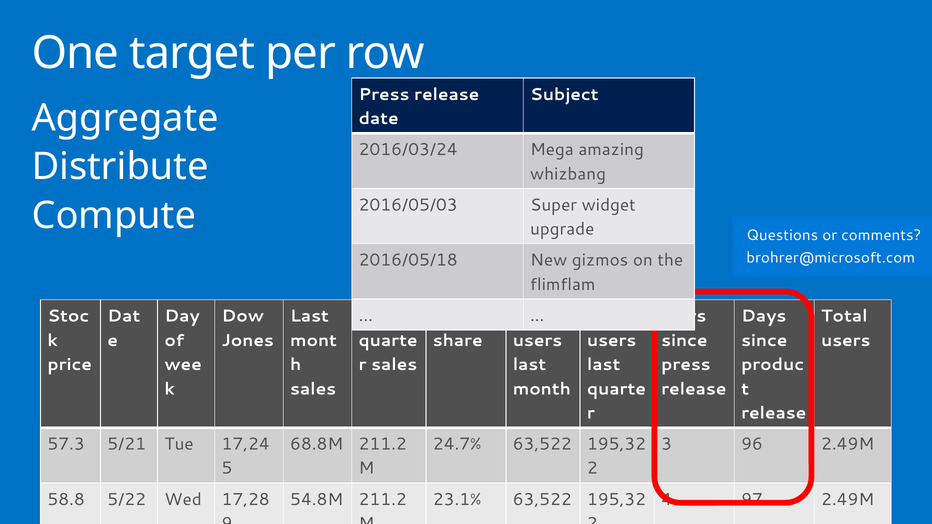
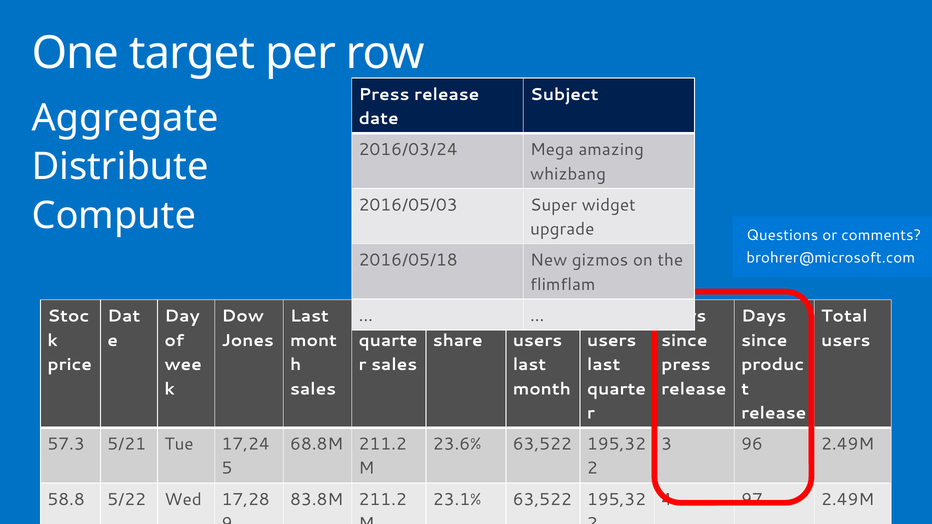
24.7%: 24.7% -> 23.6% (457, 444)
54.8M: 54.8M -> 83.8M (317, 500)
